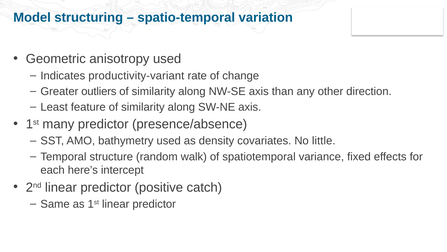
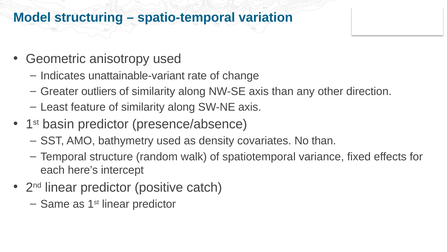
productivity-variant: productivity-variant -> unattainable-variant (136, 76)
many: many -> basin (58, 124)
No little: little -> than (324, 141)
